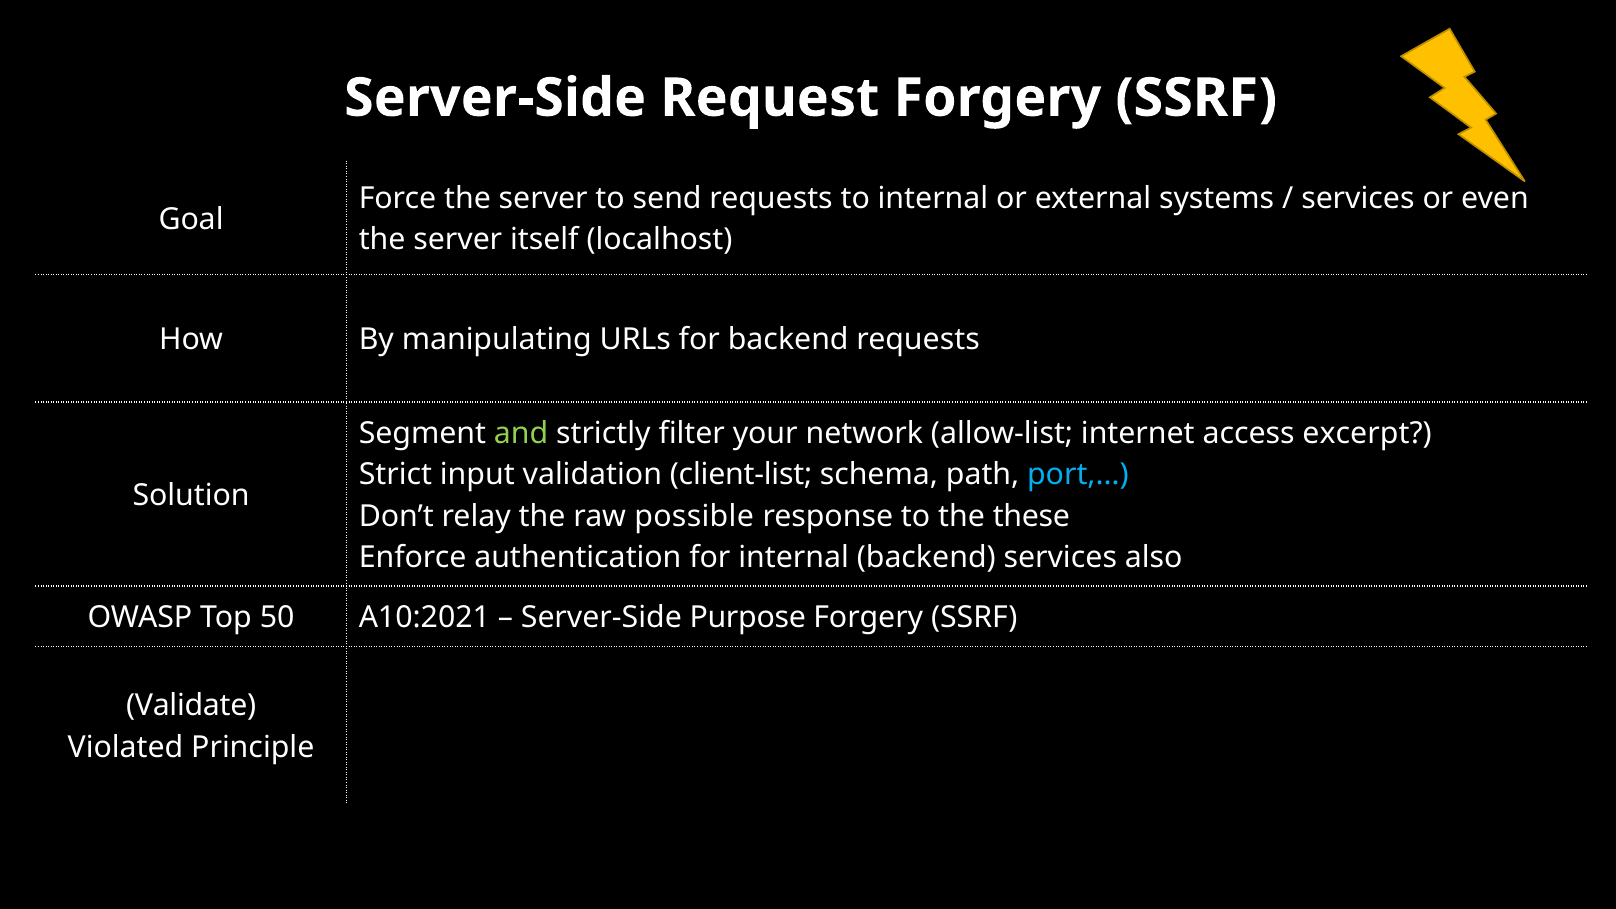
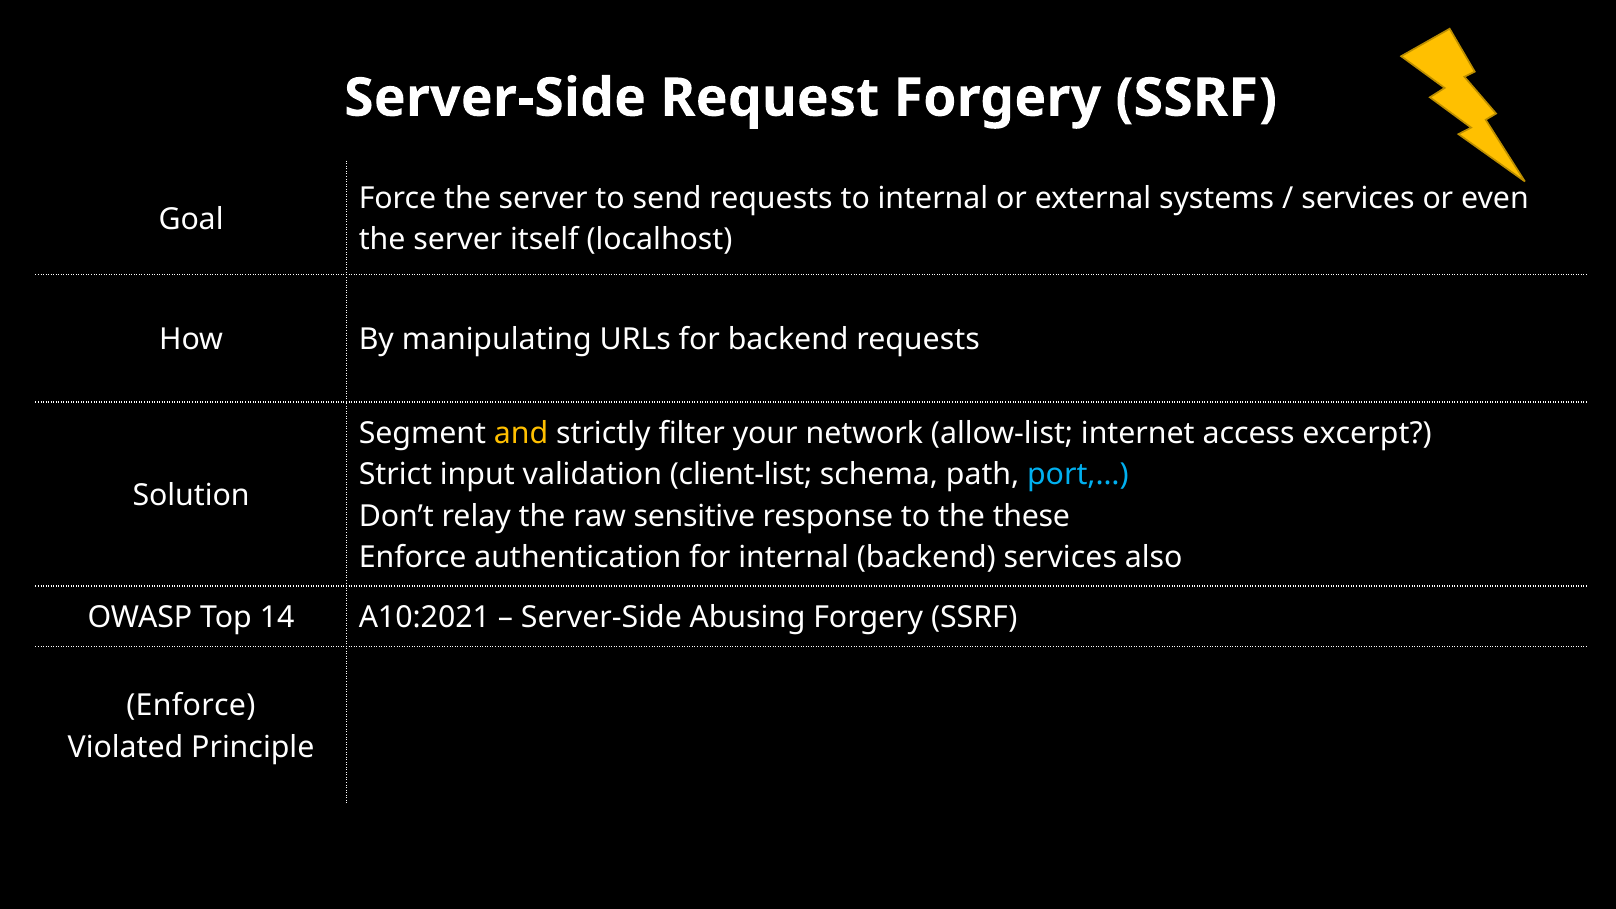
and colour: light green -> yellow (521, 434)
possible: possible -> sensitive (694, 516)
50: 50 -> 14 (277, 618)
Purpose: Purpose -> Abusing (748, 618)
Validate: Validate -> Enforce (191, 706)
